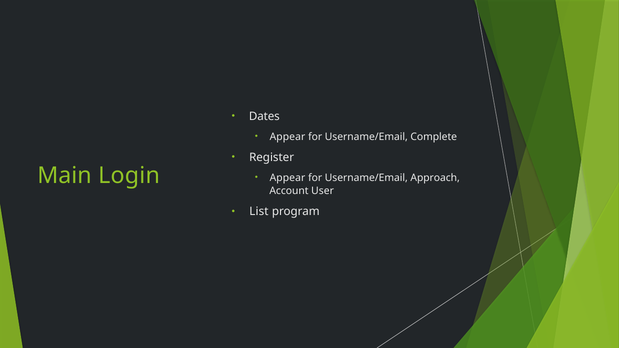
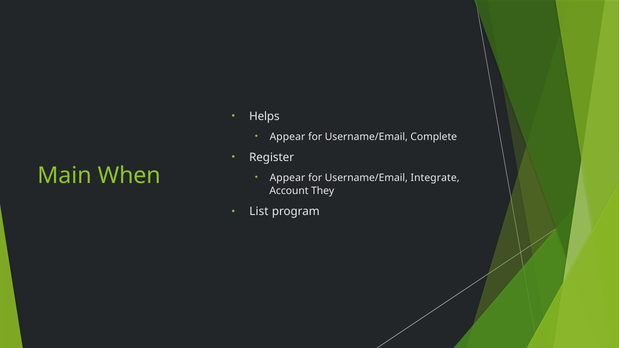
Dates: Dates -> Helps (264, 117)
Login: Login -> When (129, 176)
Approach: Approach -> Integrate (435, 178)
User: User -> They (323, 191)
